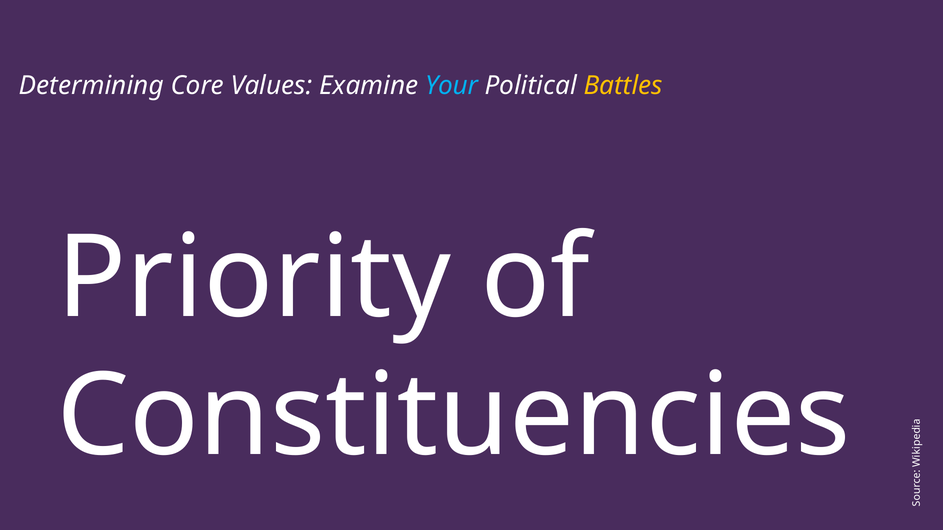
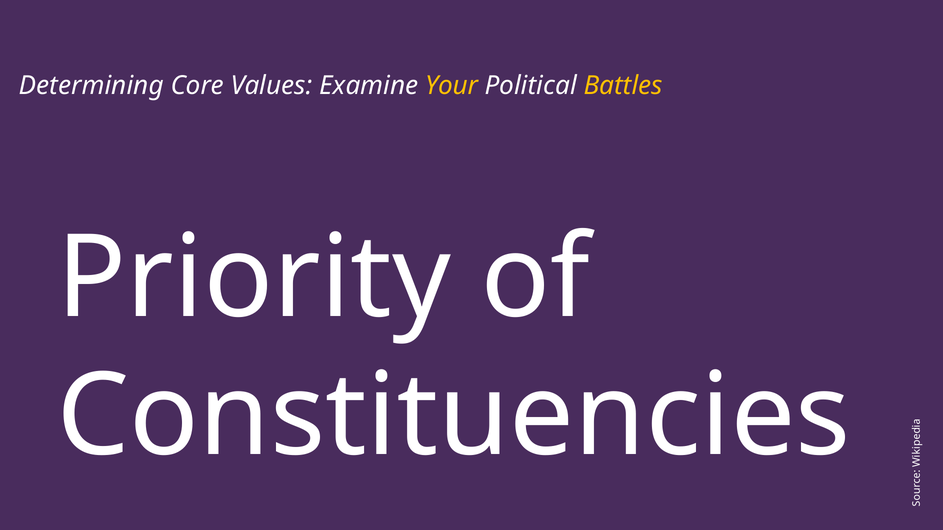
Your colour: light blue -> yellow (452, 86)
